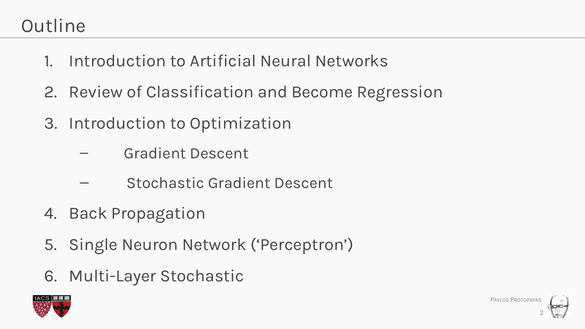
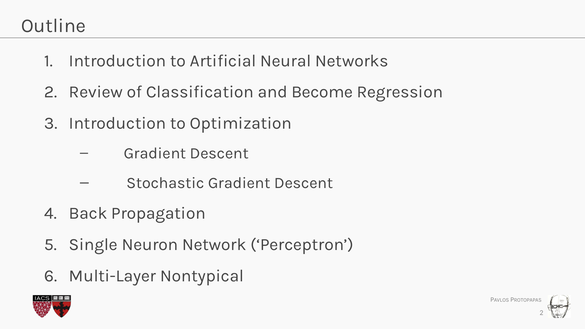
Multi-Layer Stochastic: Stochastic -> Nontypical (202, 276)
